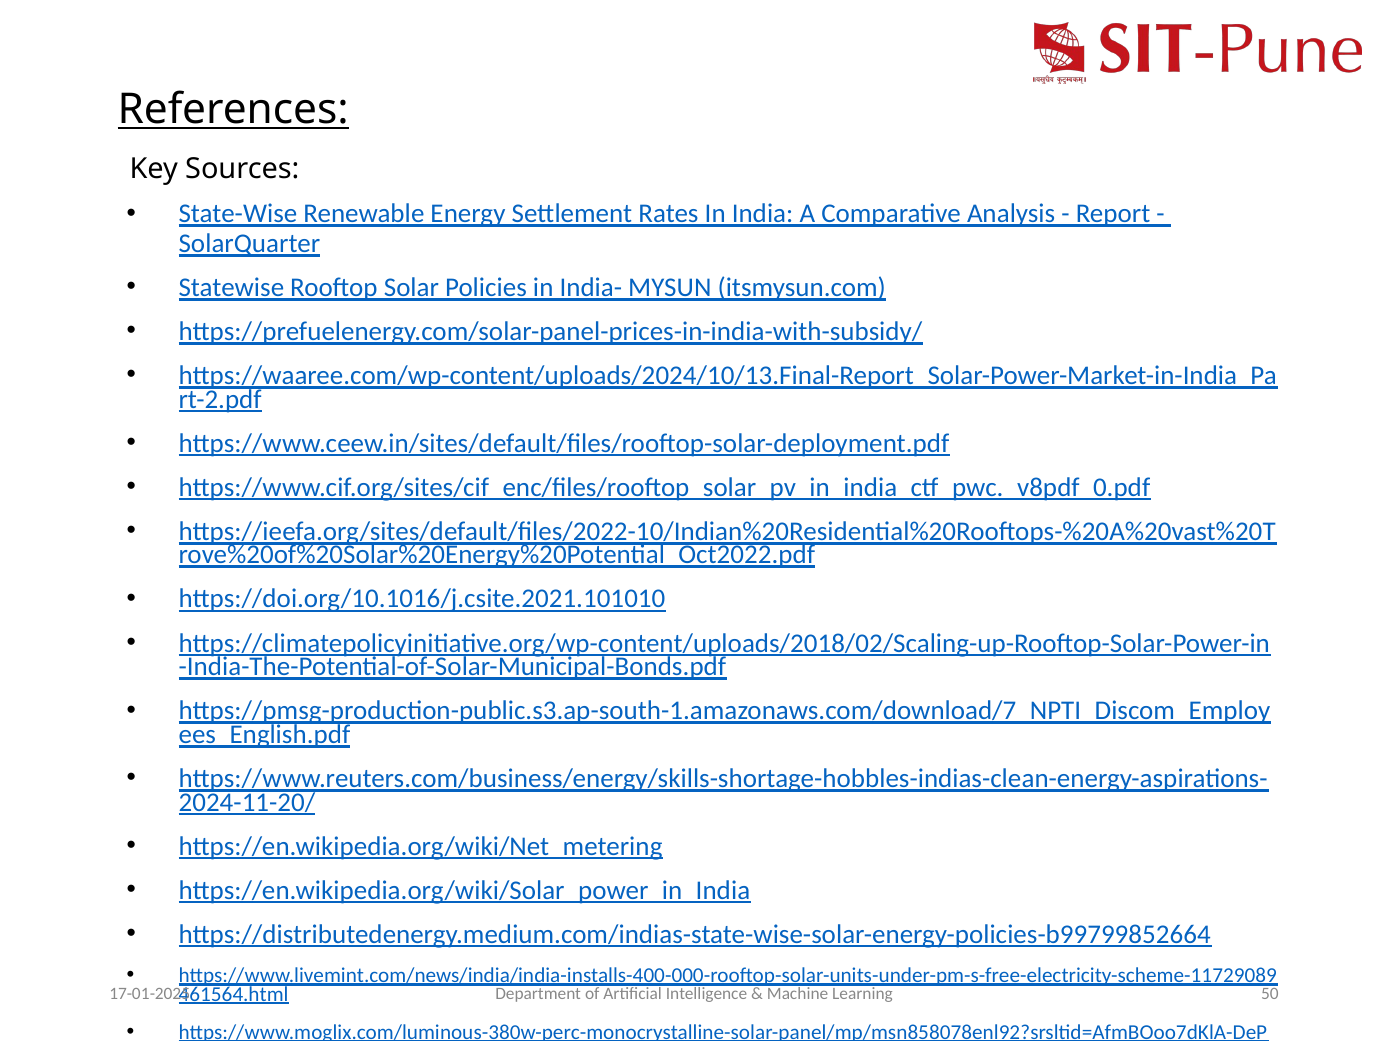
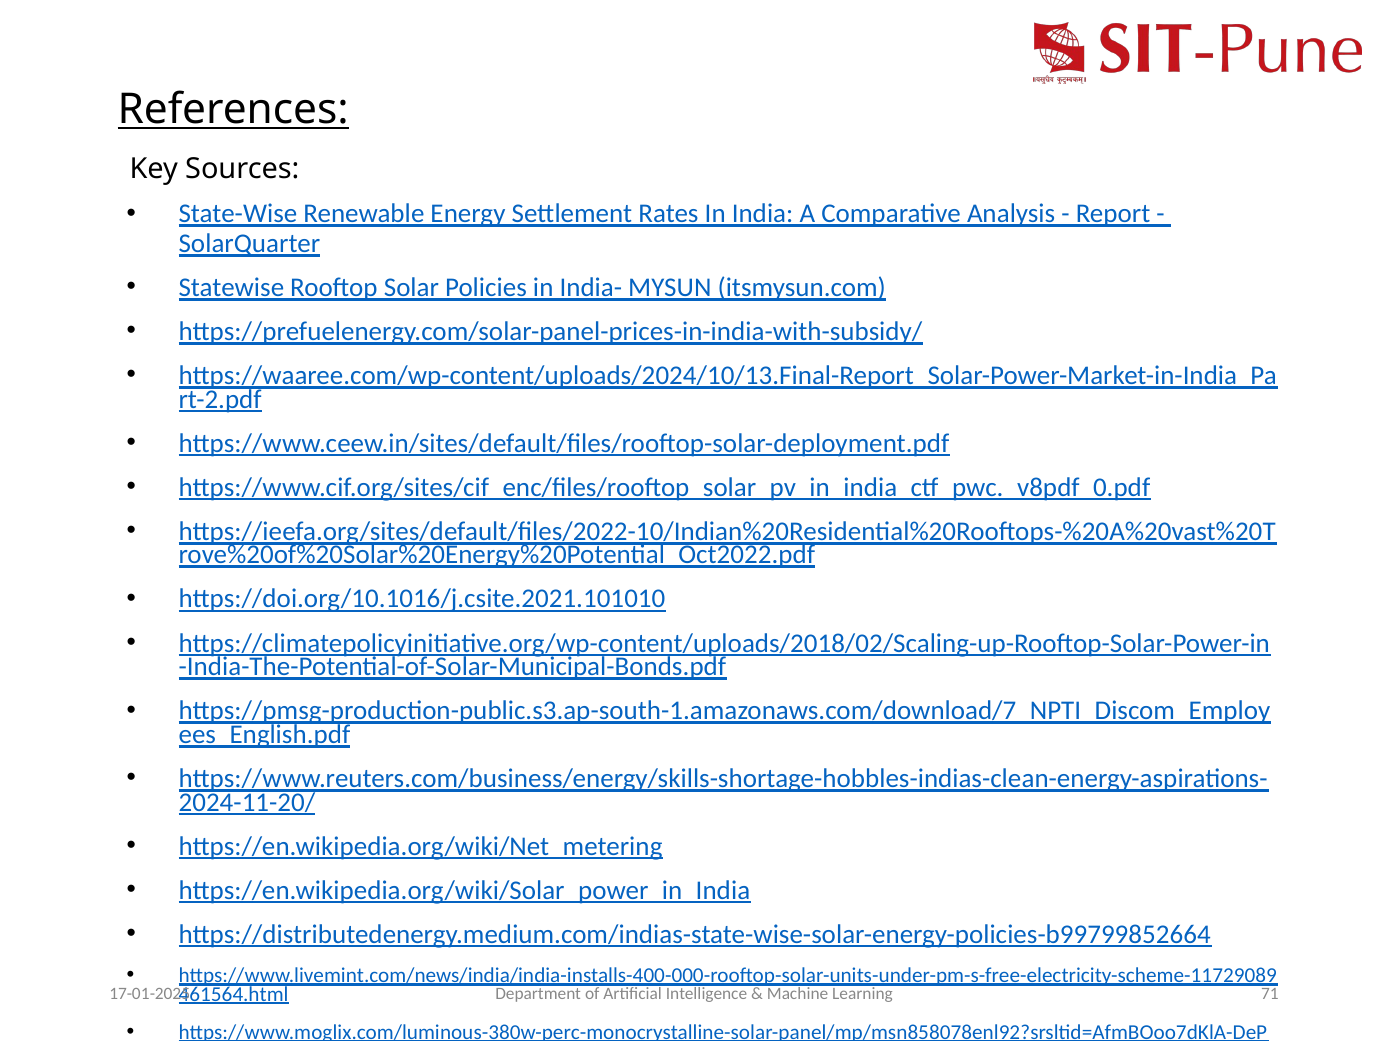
50: 50 -> 71 (1270, 994)
